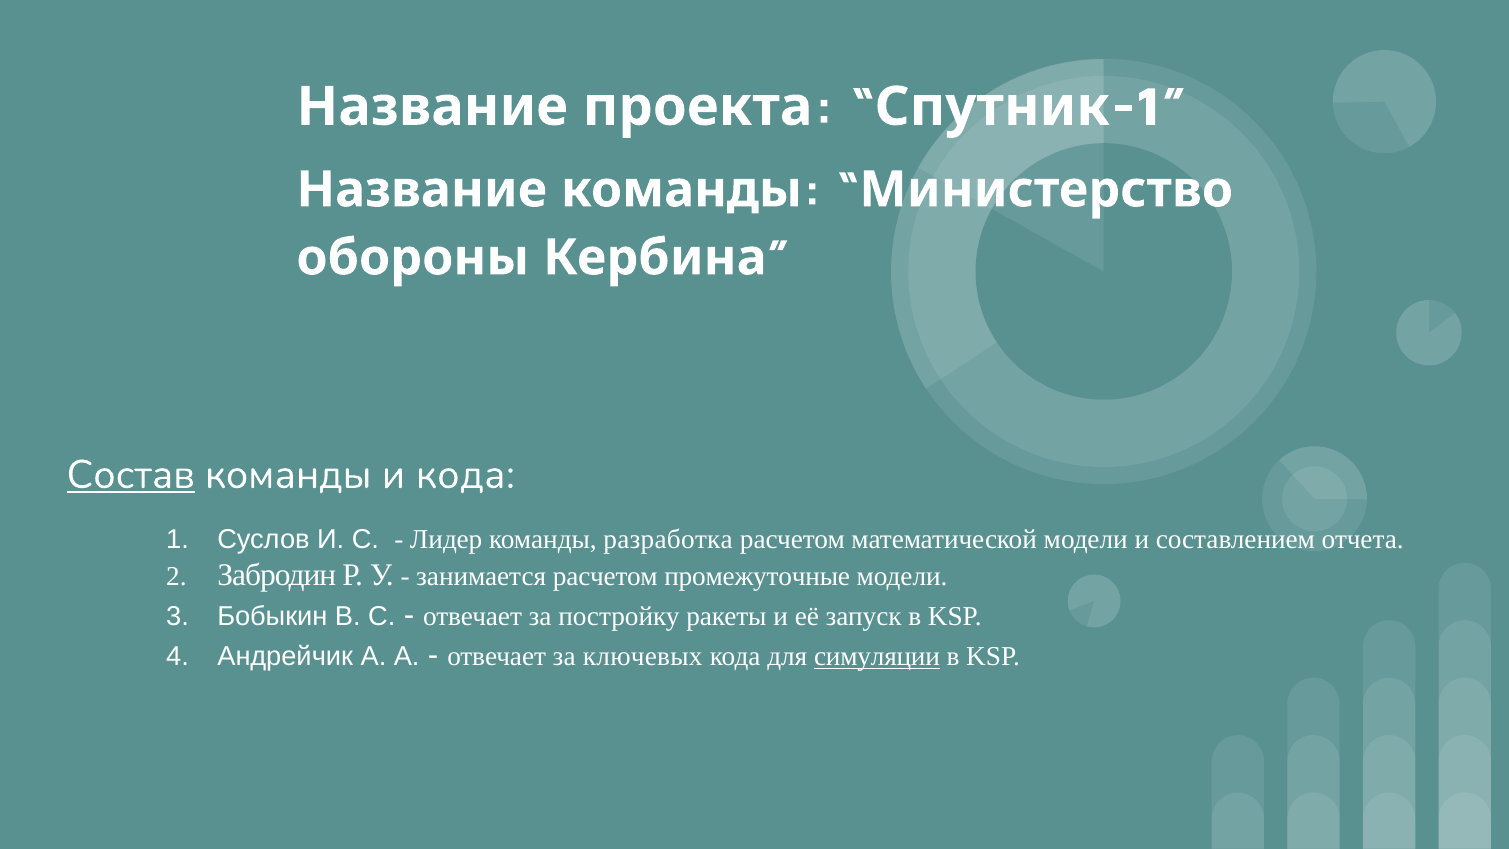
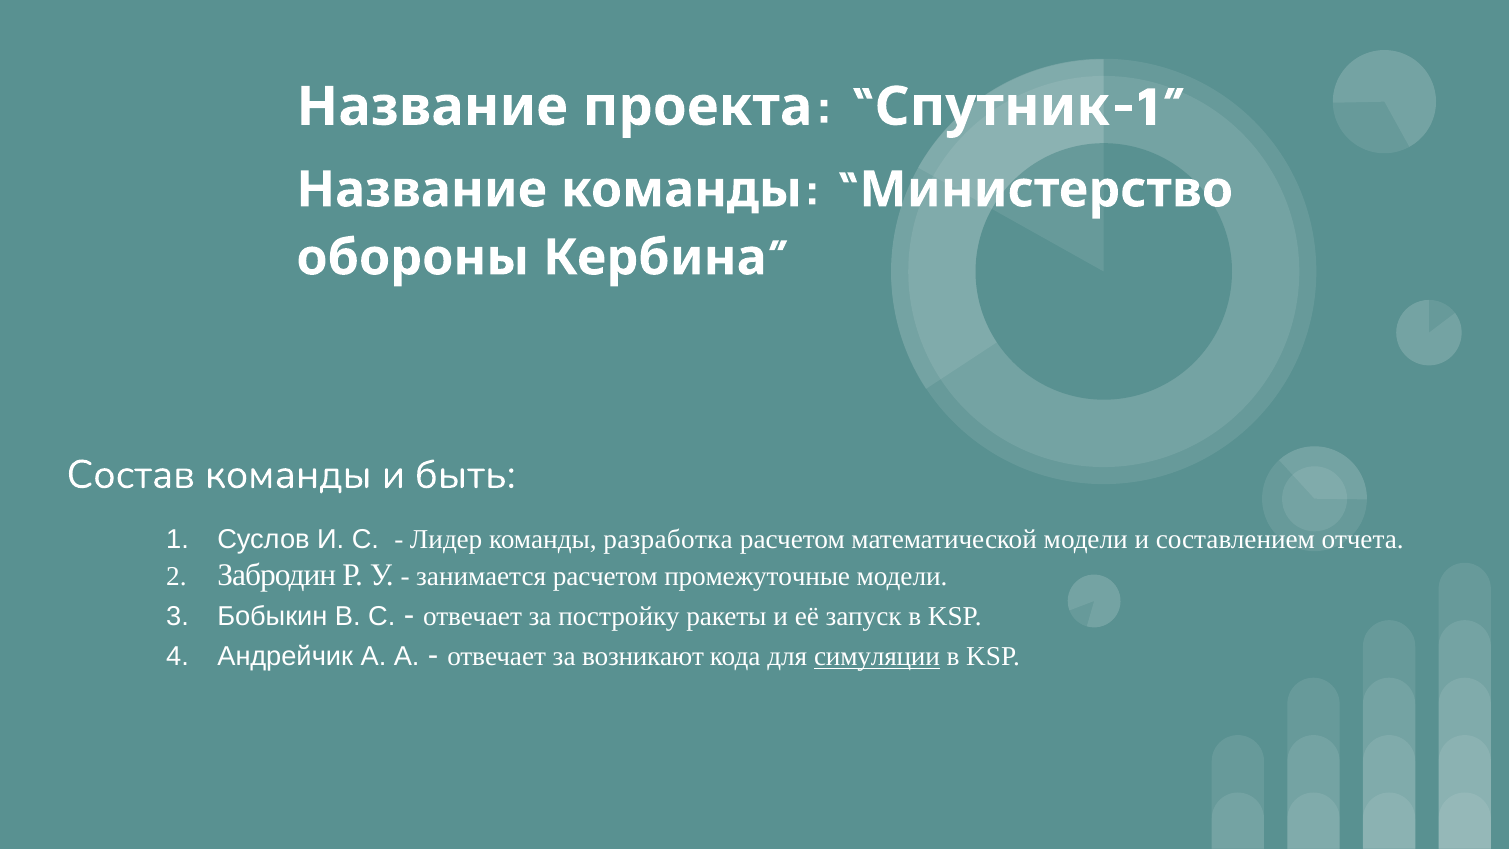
Состав underline: present -> none (131, 475)
и кода: кода -> быть (465, 475)
ключевых: ключевых -> возникают (643, 657)
